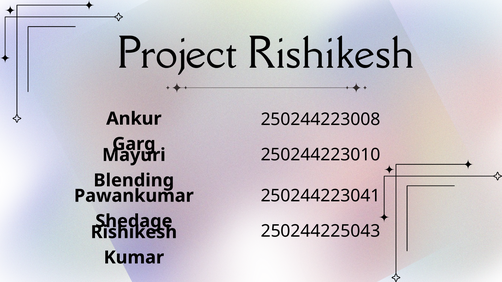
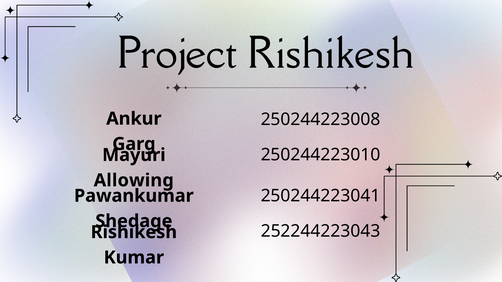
Blending: Blending -> Allowing (134, 181)
250244225043: 250244225043 -> 252244223043 (321, 231)
